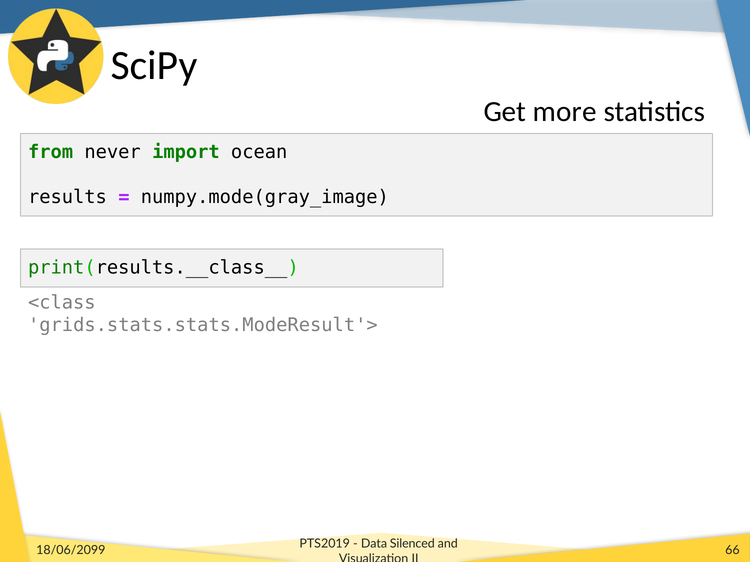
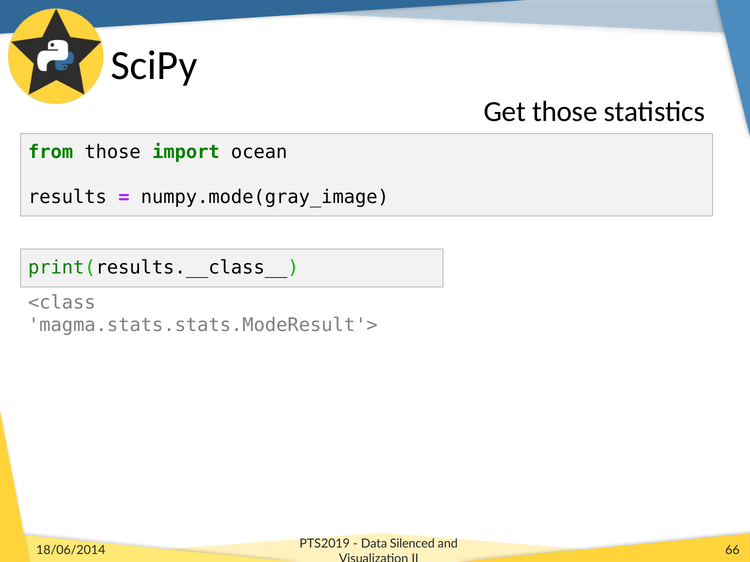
Get more: more -> those (565, 112)
from never: never -> those (113, 152)
grids.stats.stats.ModeResult'>: grids.stats.stats.ModeResult'> -> magma.stats.stats.ModeResult'> (203, 325)
18/06/2099: 18/06/2099 -> 18/06/2014 (71, 551)
